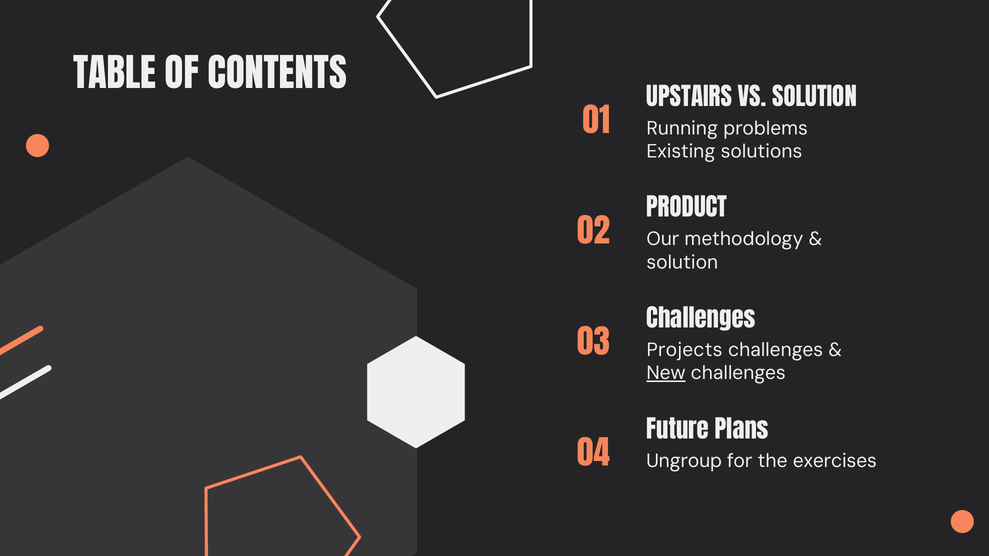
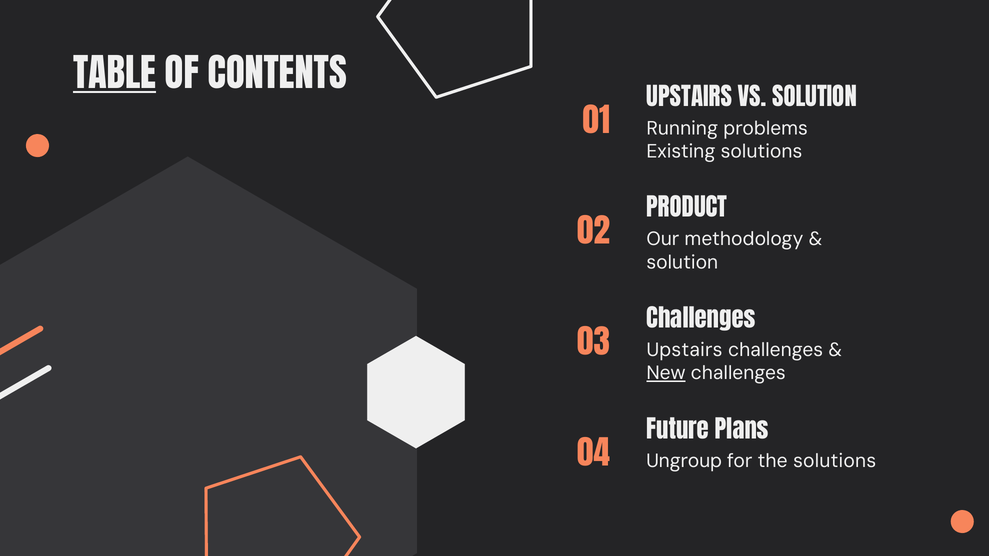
TABLE underline: none -> present (115, 75)
Projects: Projects -> Upstairs (685, 350)
the exercises: exercises -> solutions (835, 461)
